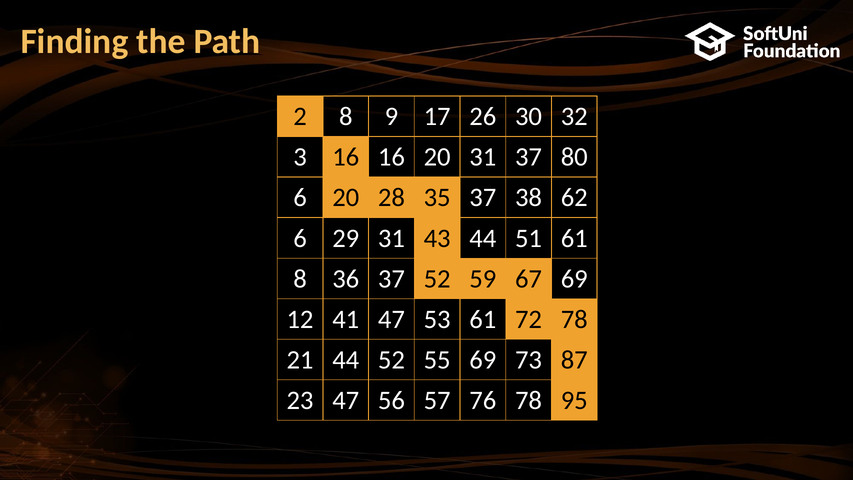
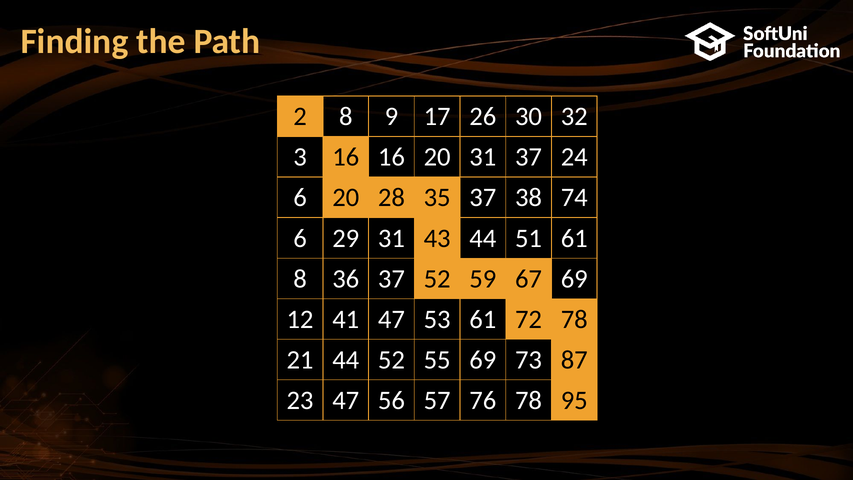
80: 80 -> 24 (574, 157)
62: 62 -> 74 (574, 198)
